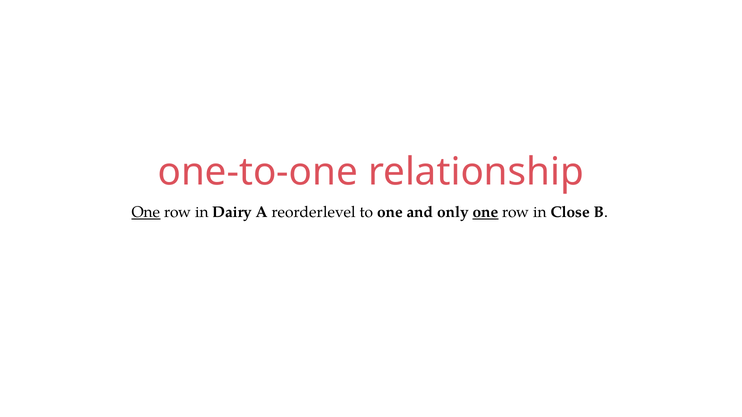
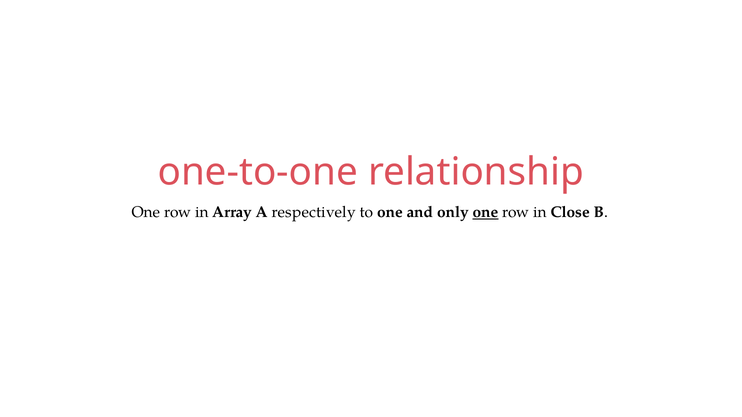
One underline: present -> none (146, 213)
Dairy: Dairy -> Array (232, 213)
reorderlevel: reorderlevel -> respectively (314, 213)
